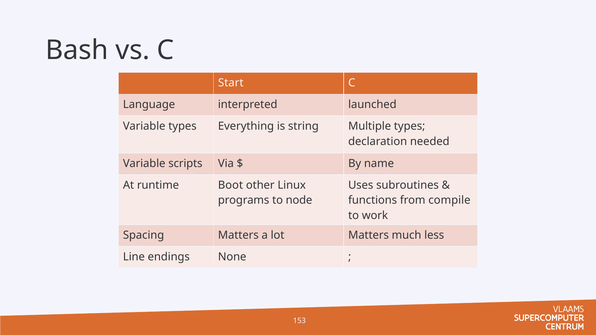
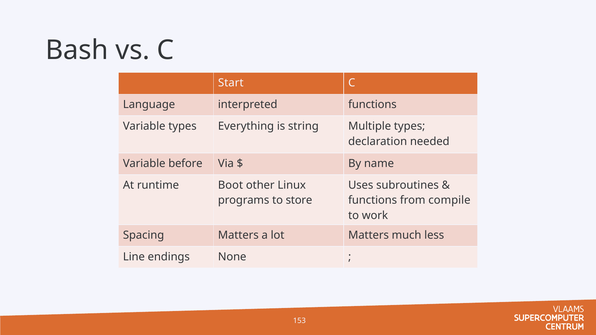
interpreted launched: launched -> functions (372, 105)
scripts: scripts -> before (185, 164)
node: node -> store (299, 200)
